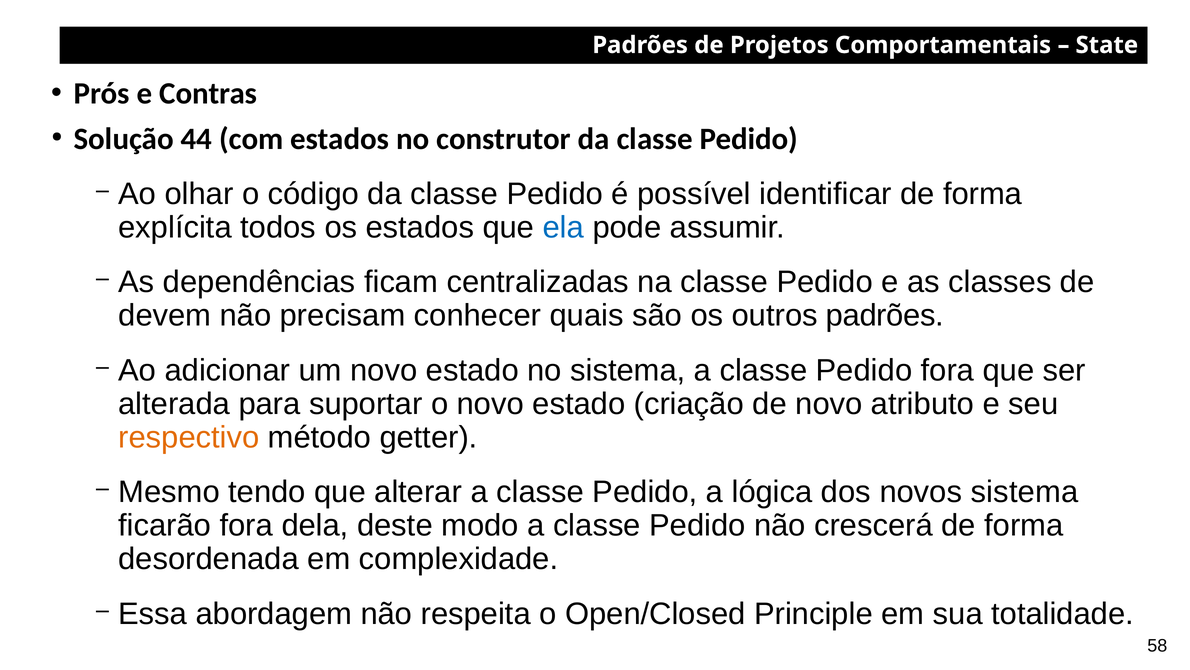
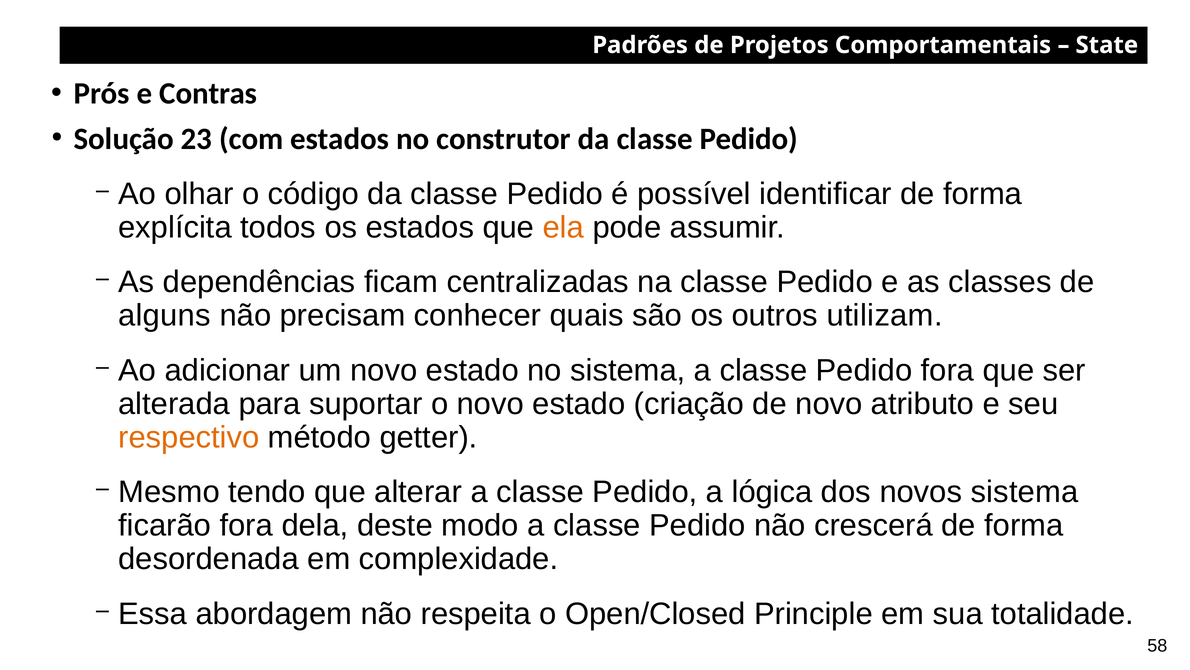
44: 44 -> 23 (197, 139)
ela colour: blue -> orange (563, 227)
devem: devem -> alguns (165, 315)
outros padrões: padrões -> utilizam (885, 315)
